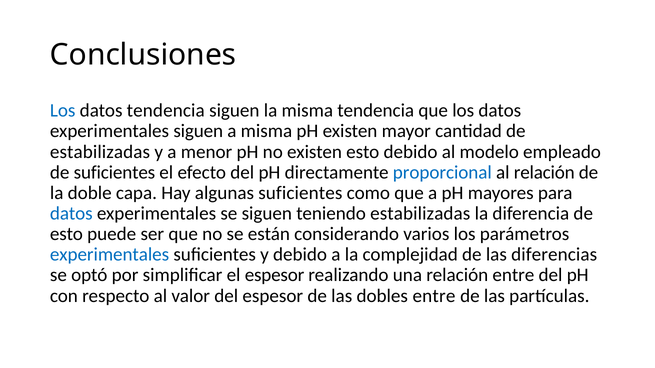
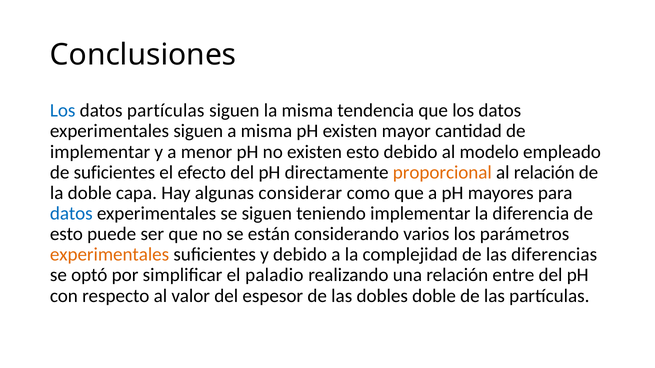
datos tendencia: tendencia -> partículas (166, 111)
estabilizadas: estabilizadas -> implementar (100, 152)
proporcional colour: blue -> orange (442, 172)
algunas suficientes: suficientes -> considerar (300, 193)
teniendo estabilizadas: estabilizadas -> implementar (420, 214)
experimentales colour: blue -> orange (110, 255)
el espesor: espesor -> paladio (274, 275)
dobles entre: entre -> doble (434, 296)
